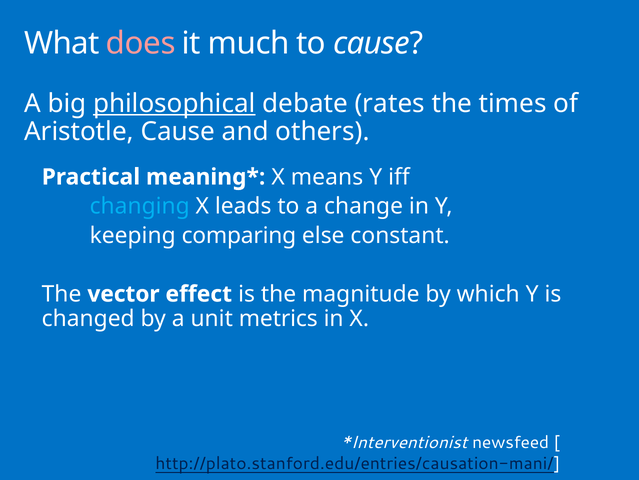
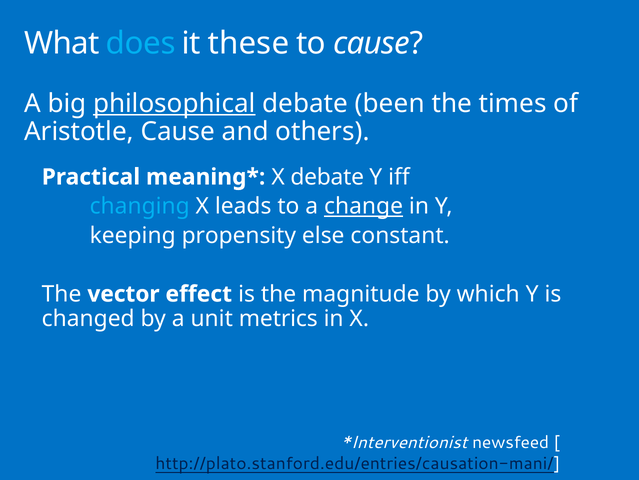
does colour: pink -> light blue (141, 43)
much: much -> these (248, 43)
rates: rates -> been (390, 103)
X means: means -> debate (327, 177)
change underline: none -> present (364, 206)
comparing: comparing -> propensity (239, 235)
